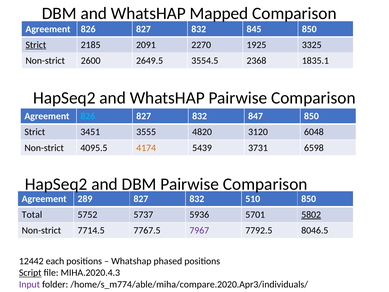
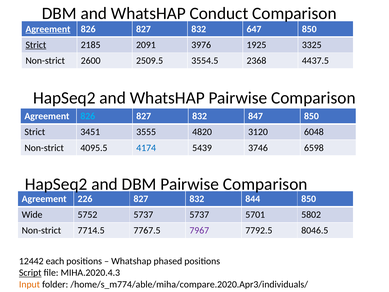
Mapped: Mapped -> Conduct (219, 13)
Agreement underline: none -> present (48, 29)
845: 845 -> 647 (254, 29)
2270: 2270 -> 3976 (201, 45)
2649.5: 2649.5 -> 2509.5 (150, 61)
1835.1: 1835.1 -> 4437.5 (315, 61)
4174 colour: orange -> blue (146, 148)
3731: 3731 -> 3746 (258, 148)
289: 289 -> 226 (85, 199)
510: 510 -> 844 (253, 199)
Total: Total -> Wide (32, 215)
5737 5936: 5936 -> 5737 (199, 215)
5802 underline: present -> none (311, 215)
Input colour: purple -> orange (29, 284)
